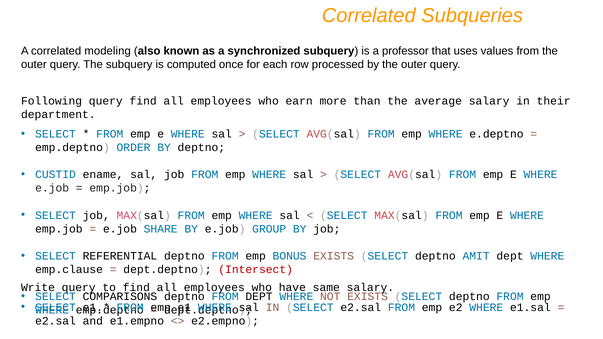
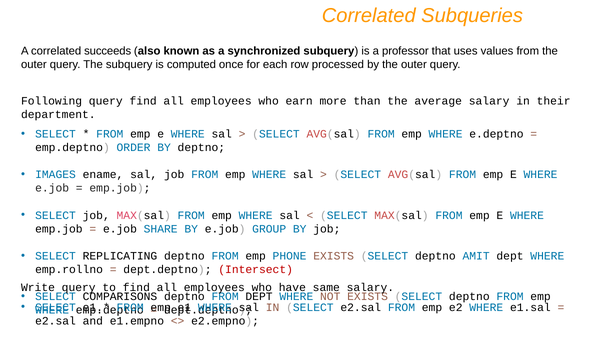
modeling: modeling -> succeeds (108, 51)
CUSTID: CUSTID -> IMAGES (56, 175)
REFERENTIAL: REFERENTIAL -> REPLICATING (120, 256)
BONUS: BONUS -> PHONE (290, 256)
emp.clause: emp.clause -> emp.rollno (69, 270)
